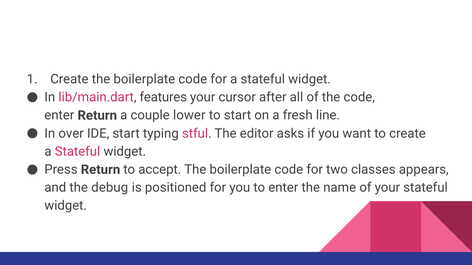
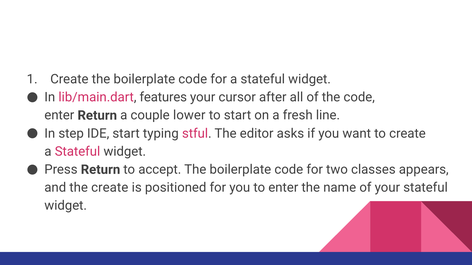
over: over -> step (71, 134)
the debug: debug -> create (110, 188)
